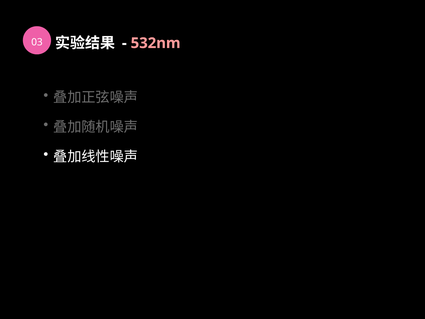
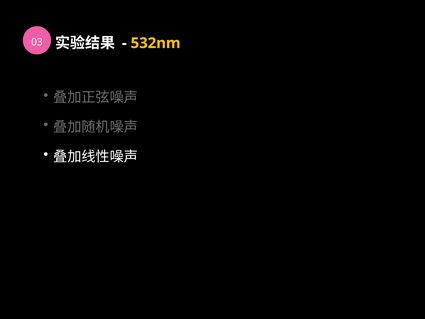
532nm colour: pink -> yellow (156, 43)
